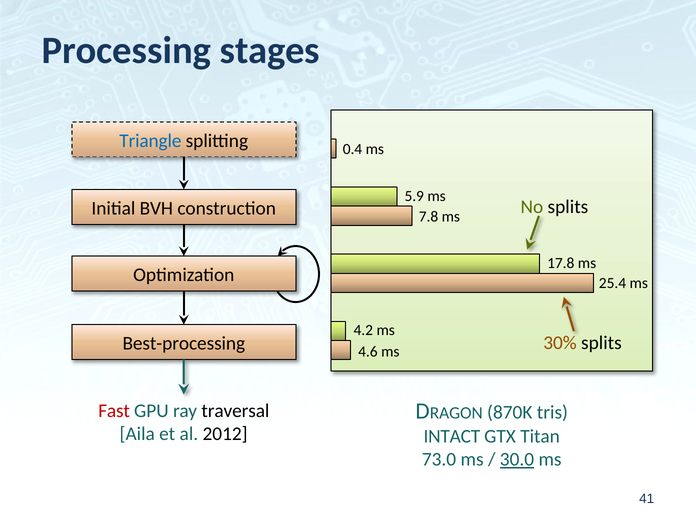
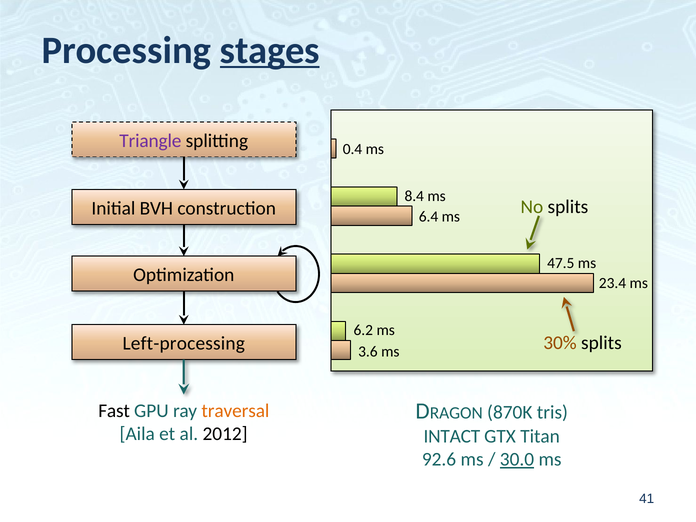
stages underline: none -> present (270, 50)
Triangle colour: blue -> purple (150, 141)
5.9: 5.9 -> 8.4 (414, 196)
7.8: 7.8 -> 6.4 (428, 217)
17.8: 17.8 -> 47.5 (561, 263)
25.4: 25.4 -> 23.4 (612, 283)
4.2: 4.2 -> 6.2 (363, 330)
Best-processing: Best-processing -> Left-processing (184, 343)
4.6: 4.6 -> 3.6 (368, 352)
Fast colour: red -> black (114, 411)
traversal colour: black -> orange (235, 411)
73.0: 73.0 -> 92.6 (439, 459)
